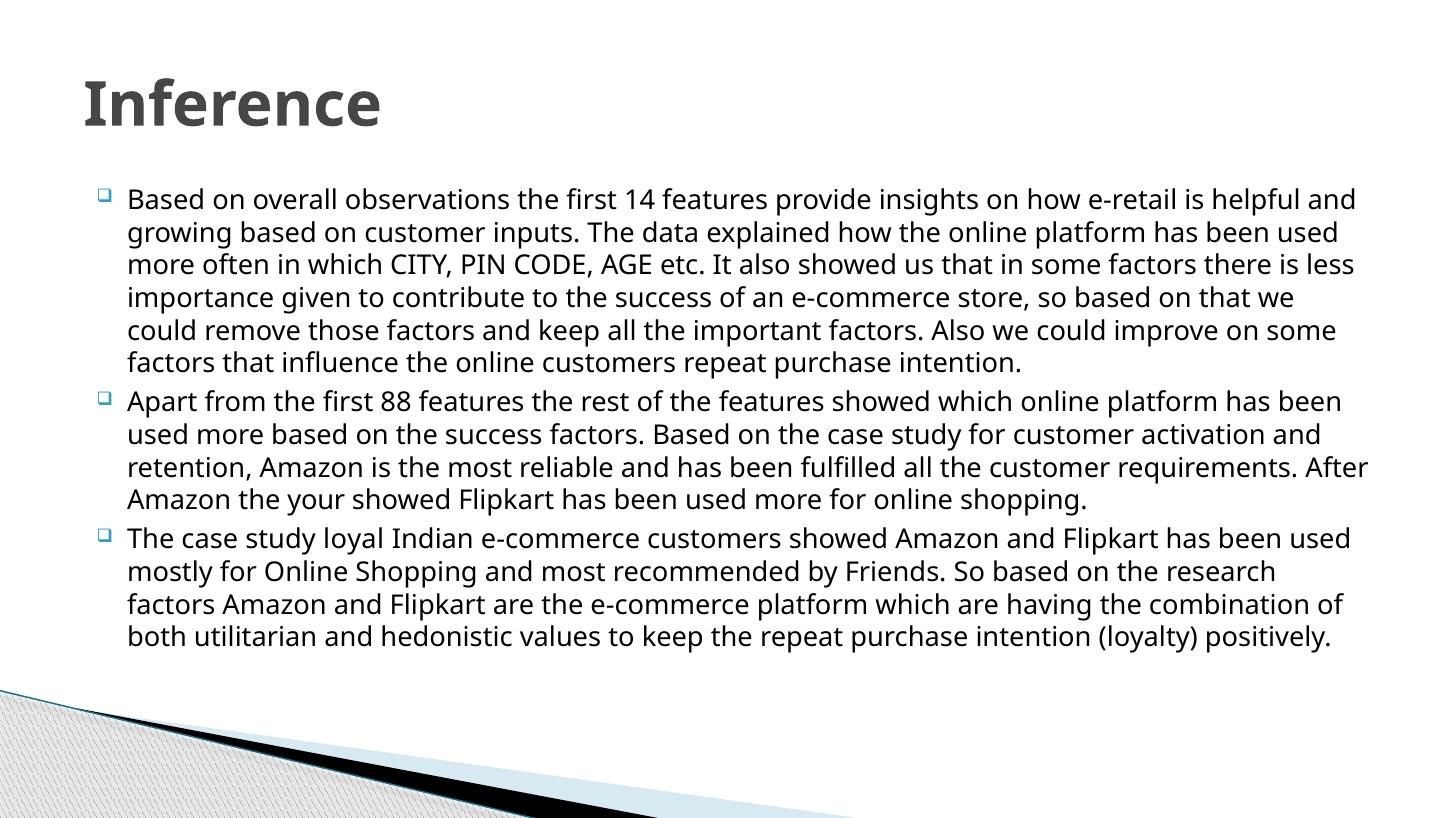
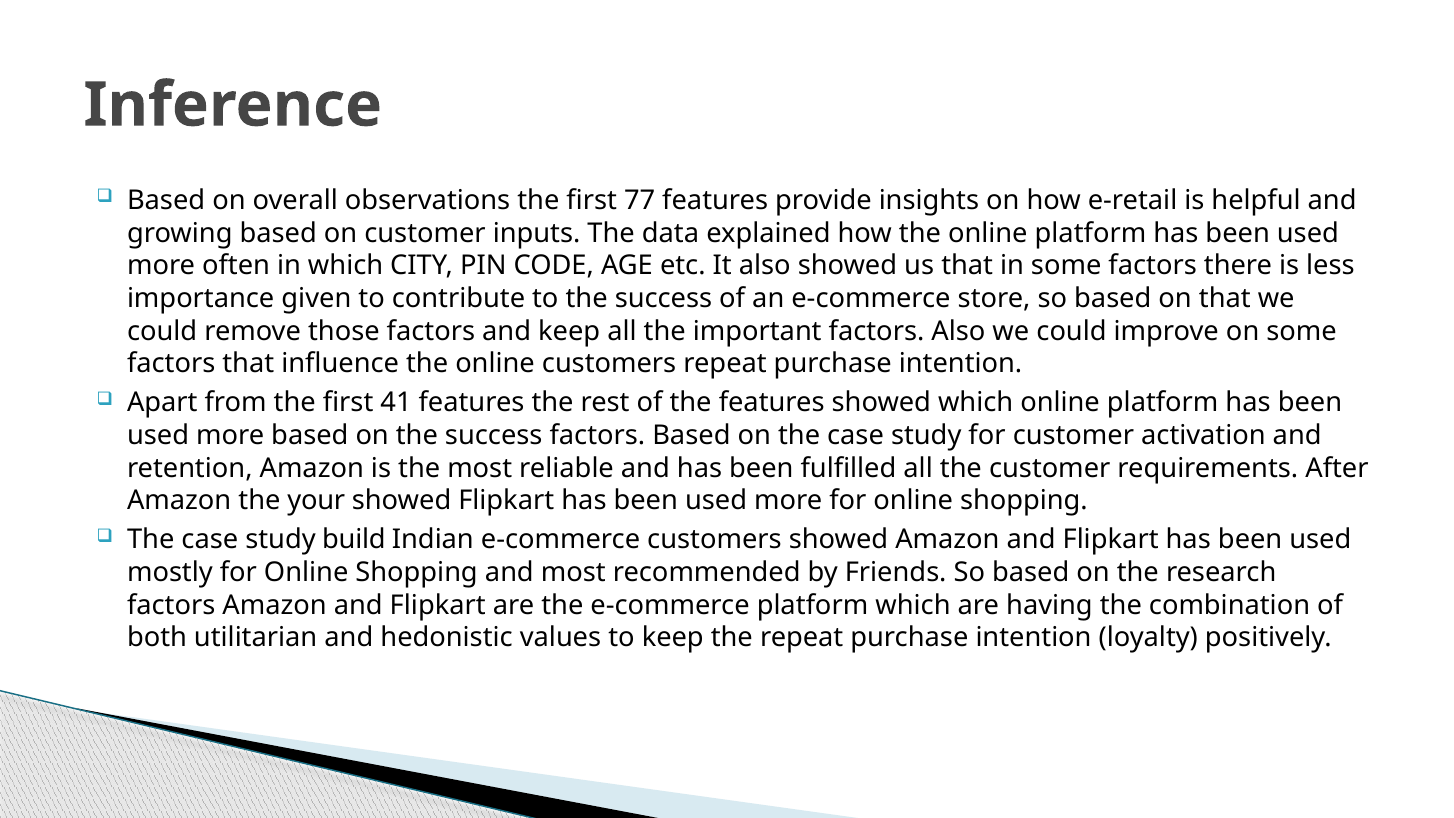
14: 14 -> 77 (640, 200)
88: 88 -> 41 (396, 403)
loyal: loyal -> build (354, 540)
